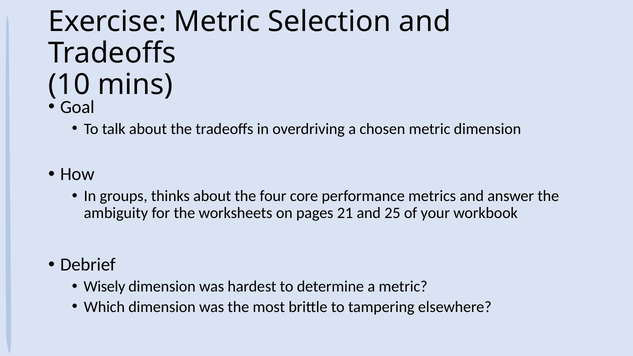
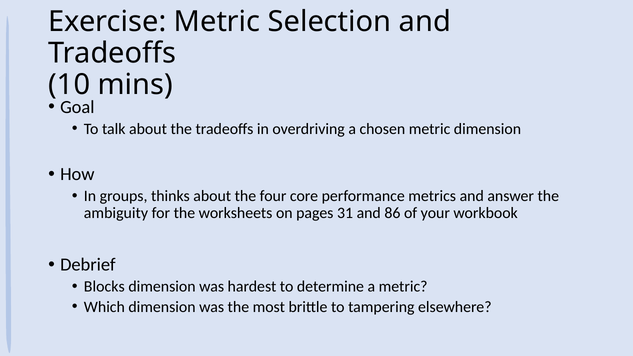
21: 21 -> 31 (345, 213)
25: 25 -> 86 (392, 213)
Wisely: Wisely -> Blocks (104, 287)
